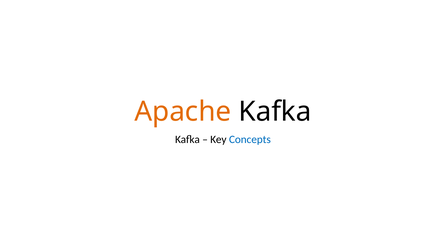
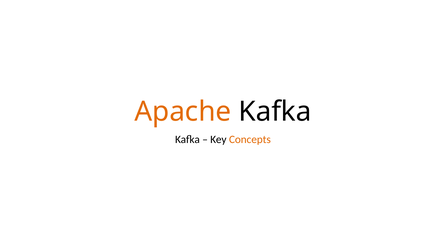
Concepts colour: blue -> orange (250, 139)
